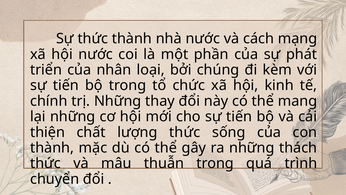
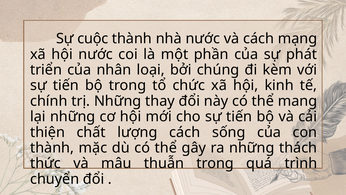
Sự thức: thức -> cuộc (93, 39)
lượng thức: thức -> cách (185, 132)
